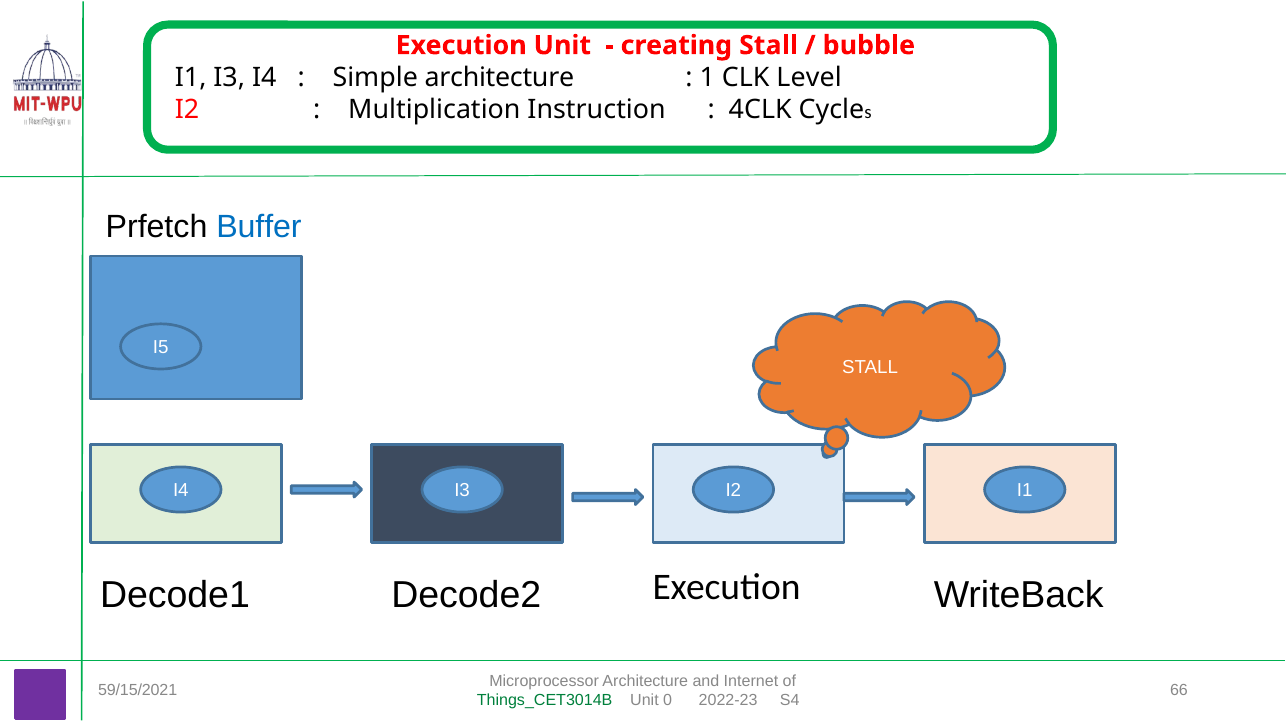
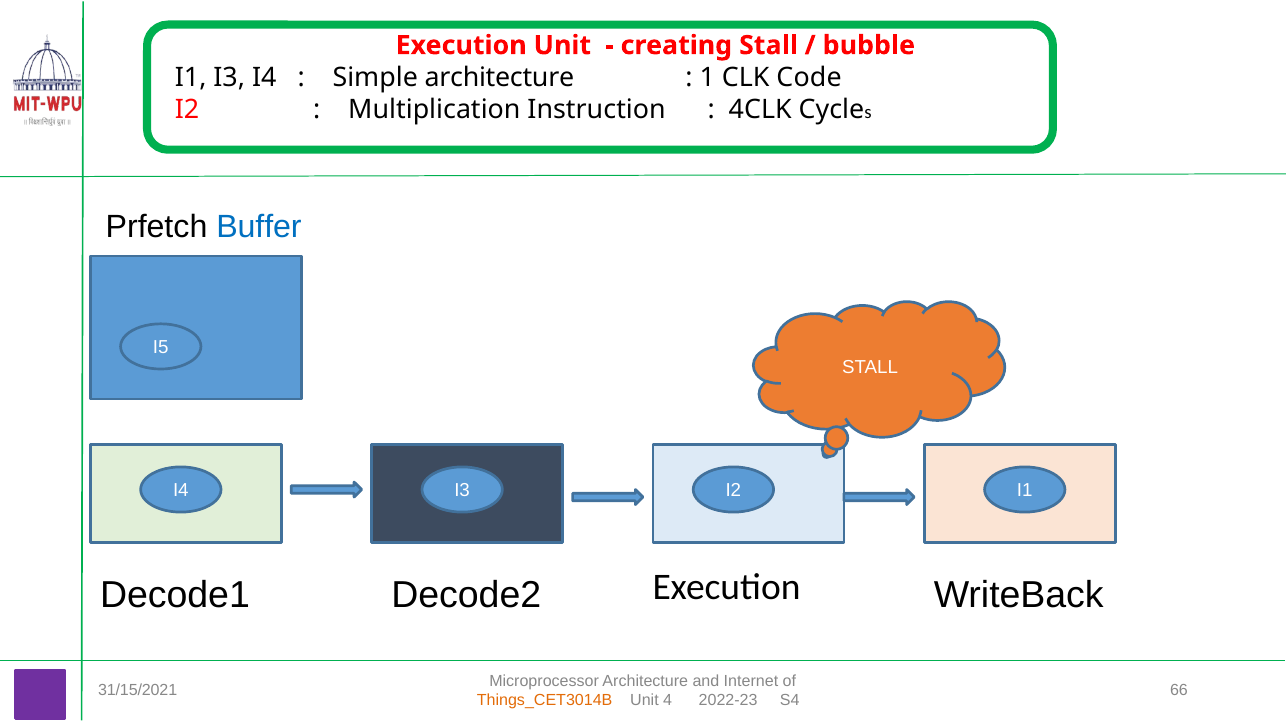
Level: Level -> Code (809, 78)
59/15/2021: 59/15/2021 -> 31/15/2021 (138, 691)
Things_CET3014B colour: green -> orange (545, 700)
0: 0 -> 4 (668, 700)
